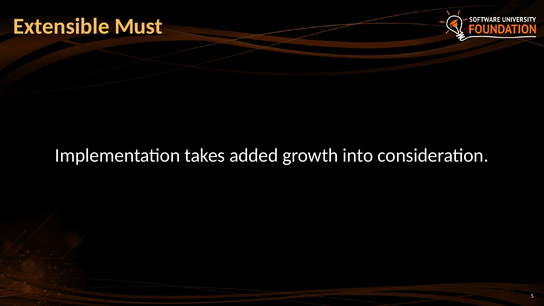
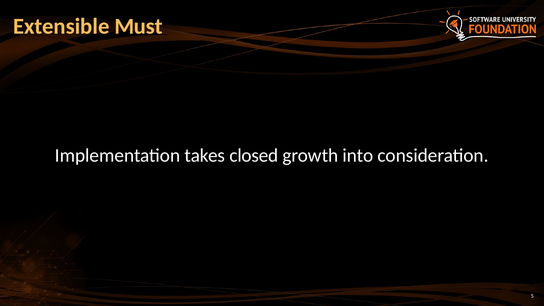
added: added -> closed (254, 156)
